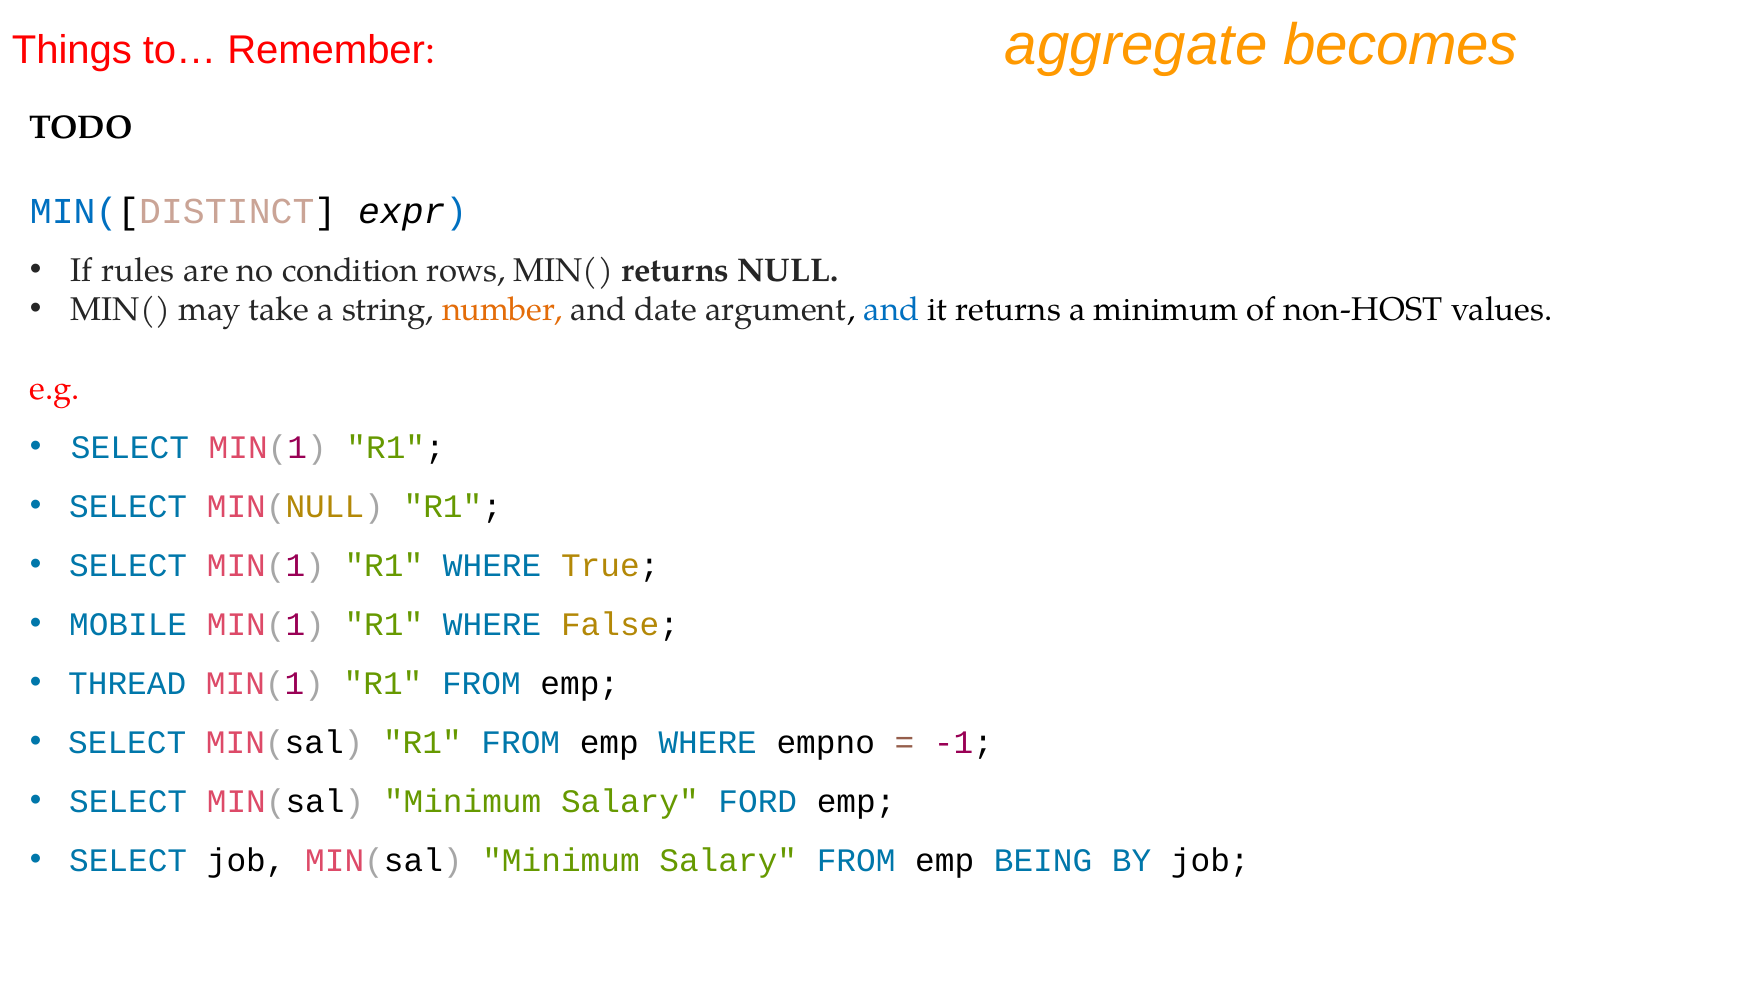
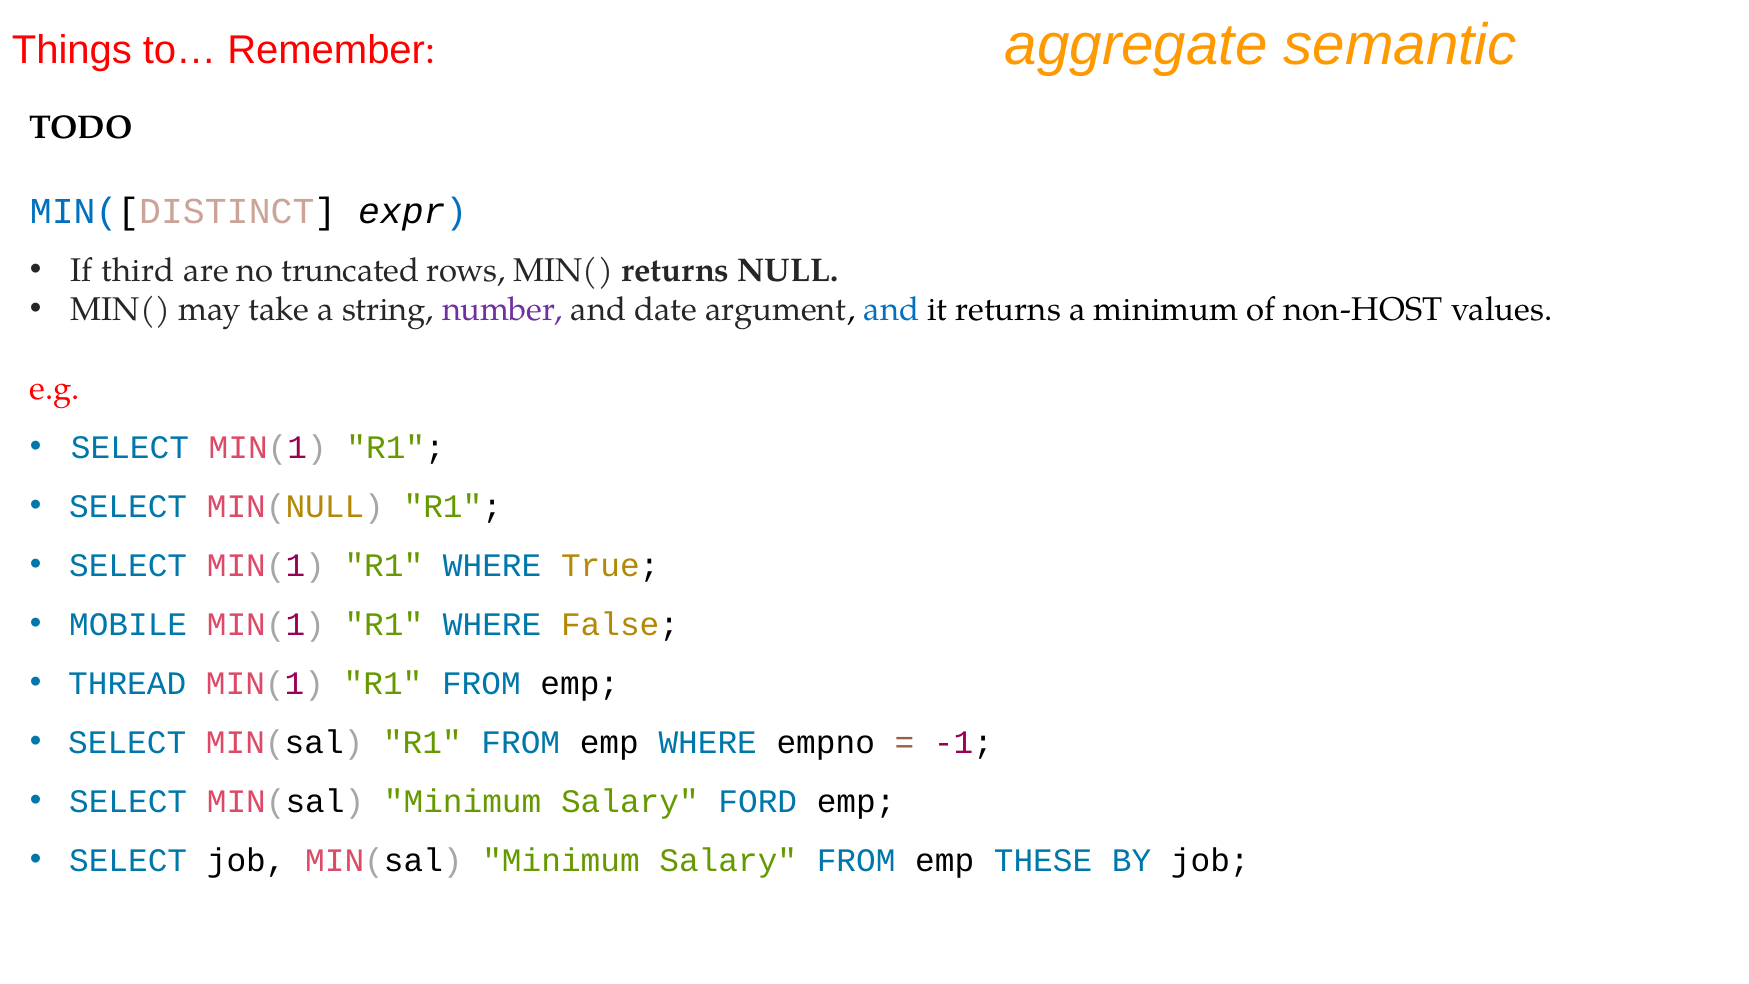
becomes: becomes -> semantic (1400, 46)
rules: rules -> third (138, 270)
condition: condition -> truncated (350, 270)
number colour: orange -> purple (503, 310)
BEING: BEING -> THESE (1043, 861)
